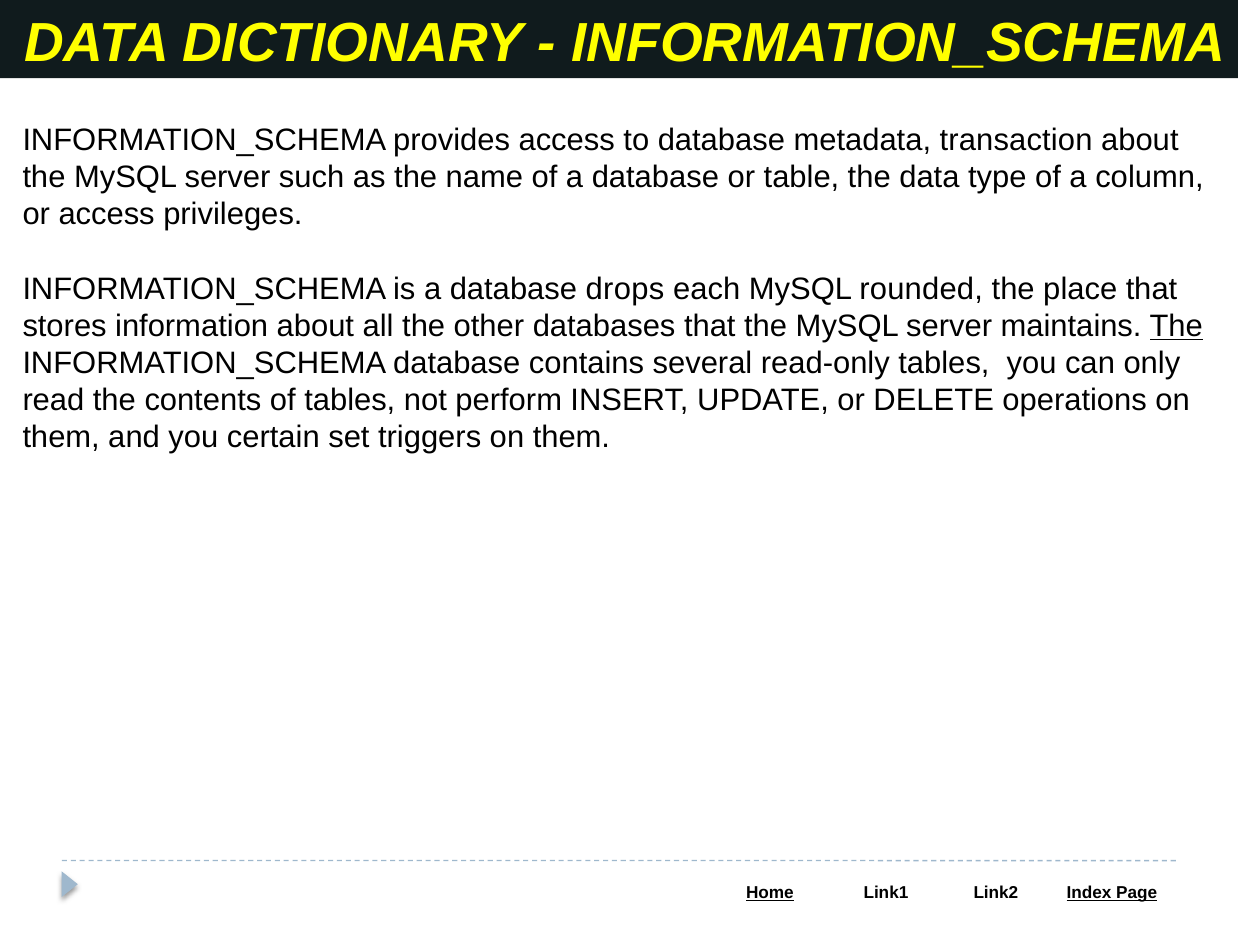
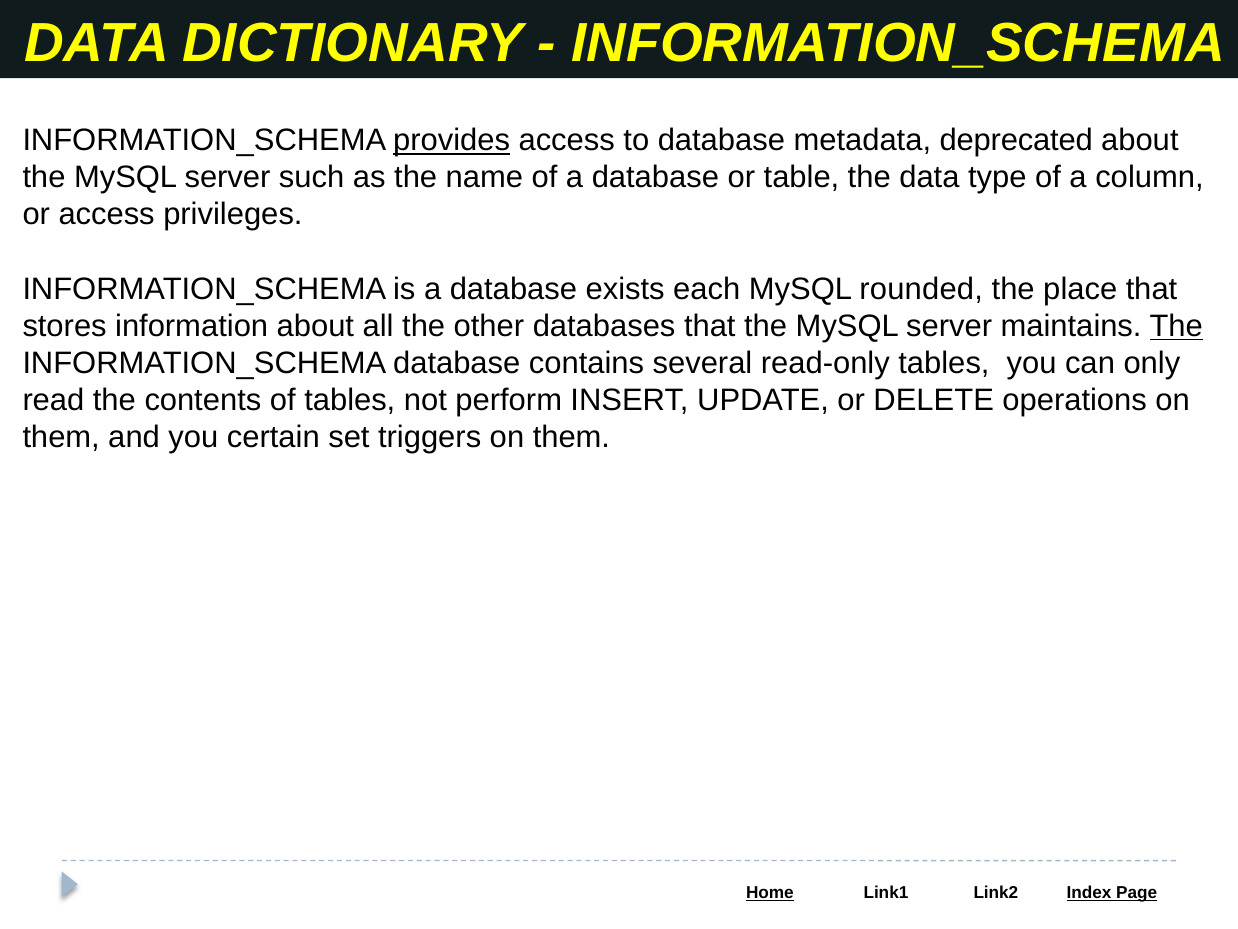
provides underline: none -> present (452, 140)
transaction: transaction -> deprecated (1016, 140)
drops: drops -> exists (625, 289)
